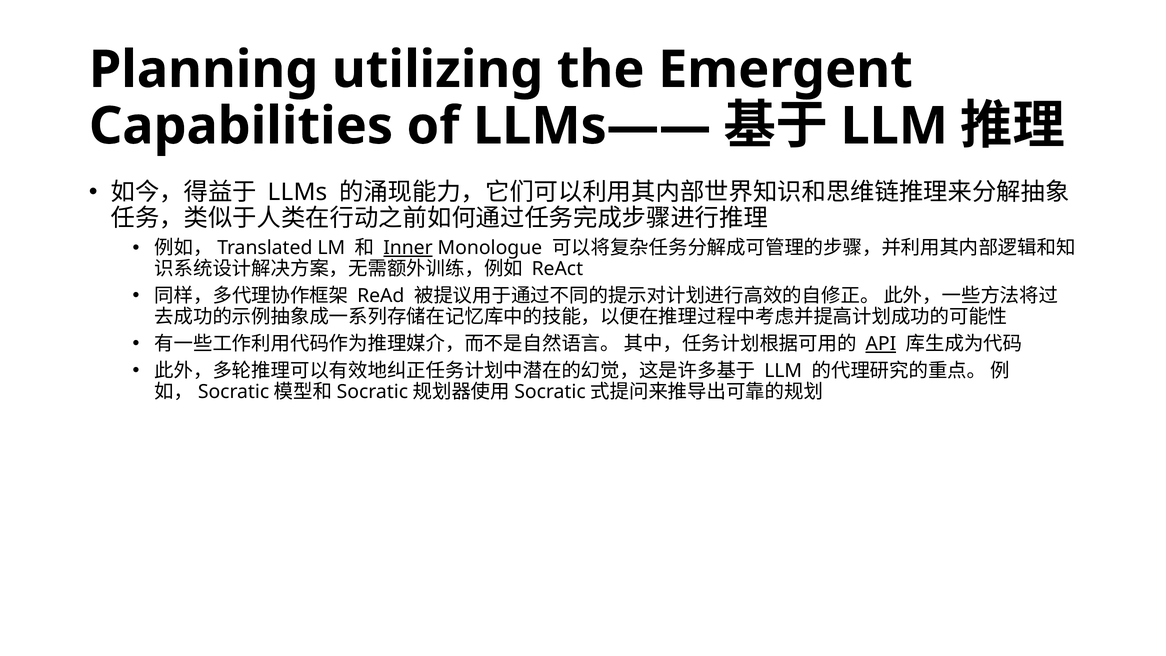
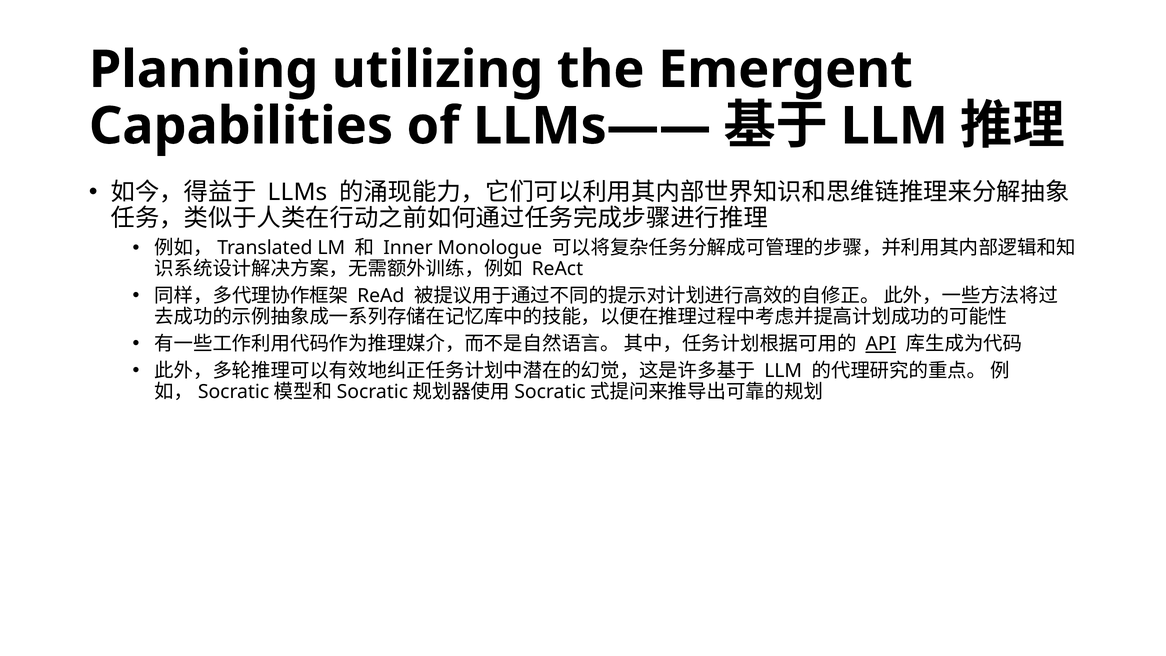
Inner underline: present -> none (408, 248)
